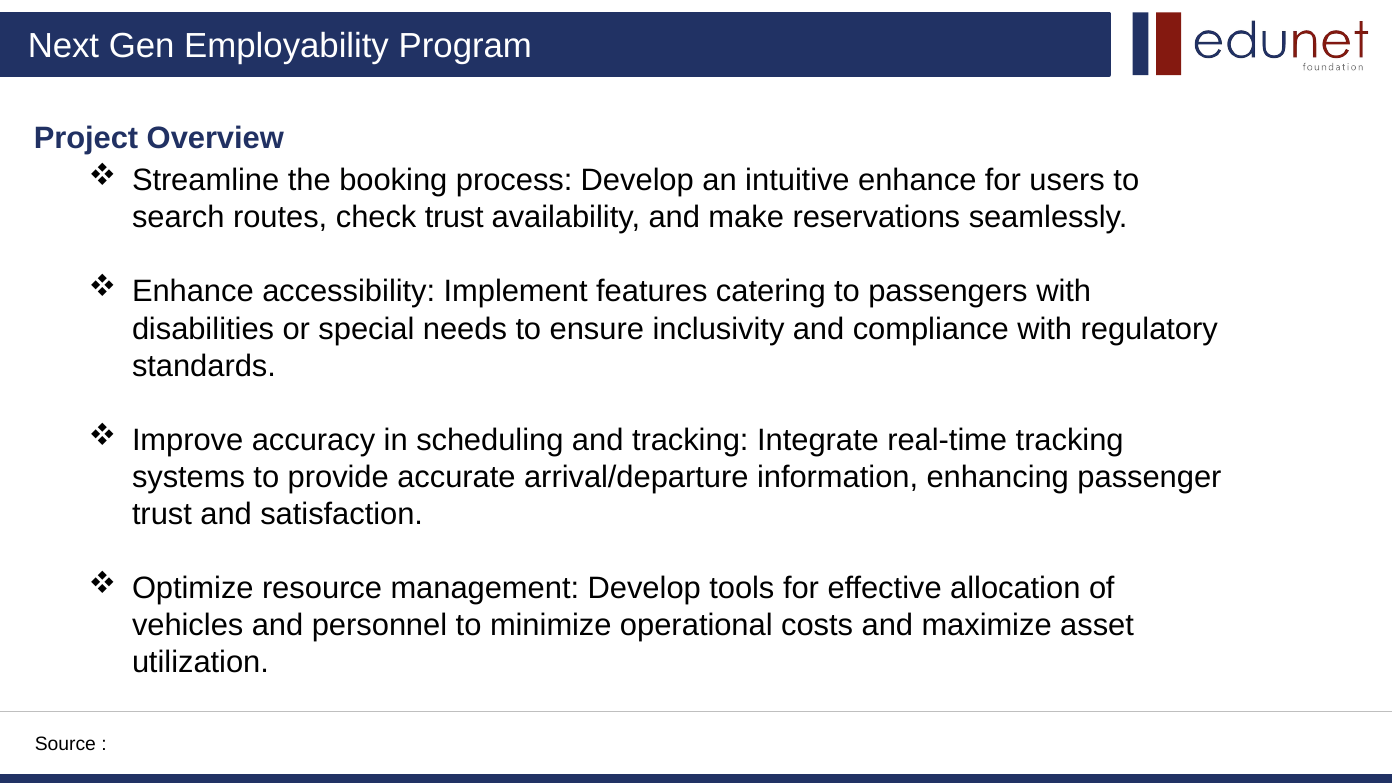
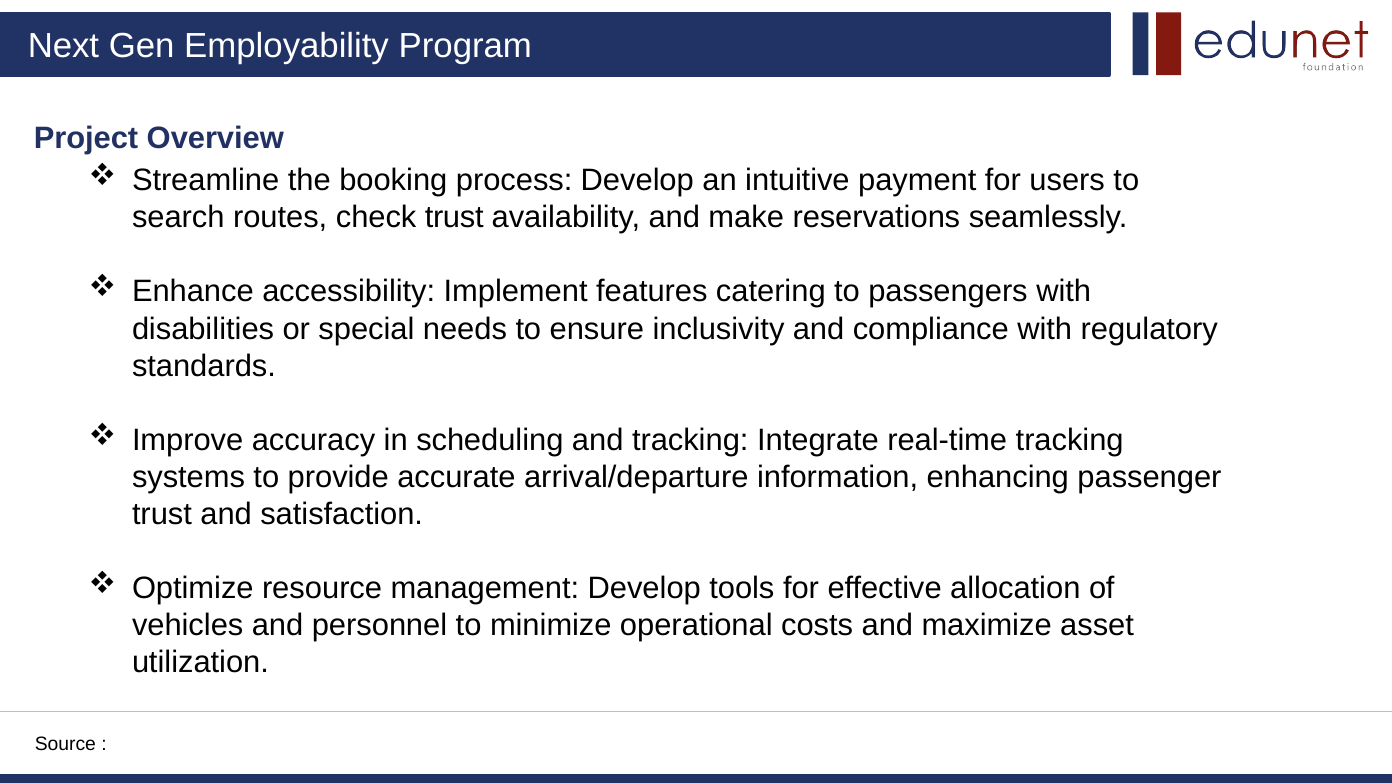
intuitive enhance: enhance -> payment (917, 180)
